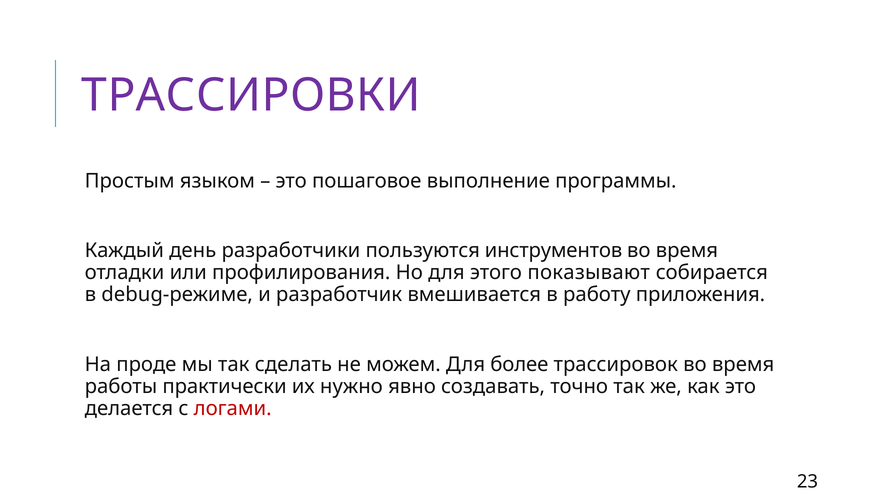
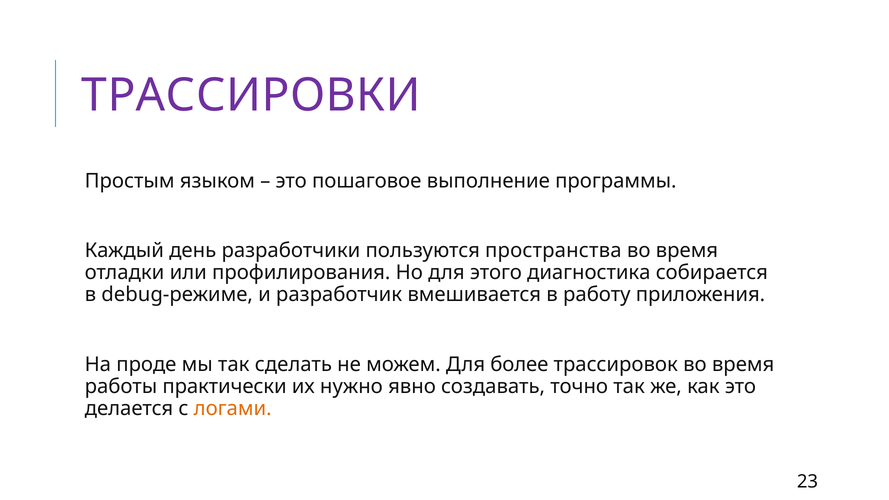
инструментов: инструментов -> пространства (553, 251)
показывают: показывают -> диагностика (589, 273)
логами colour: red -> orange (233, 409)
